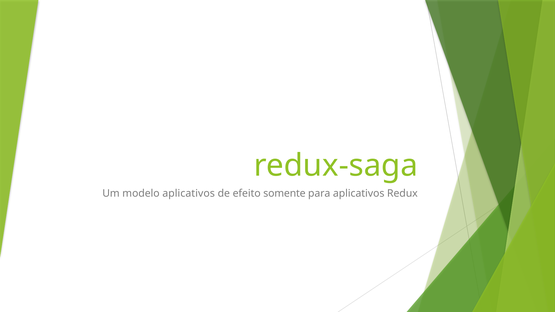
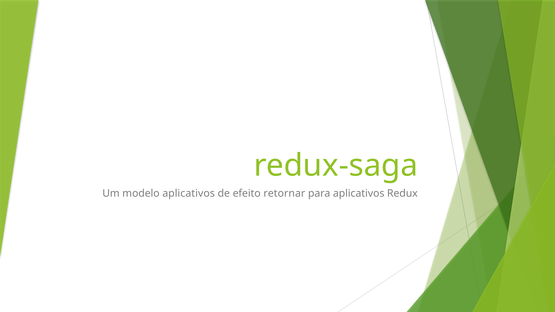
somente: somente -> retornar (284, 193)
